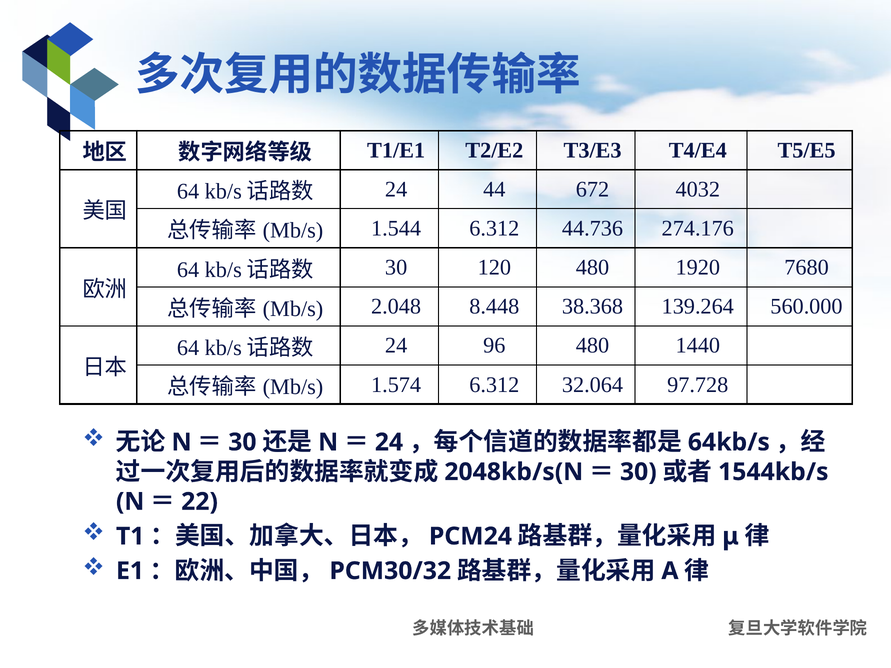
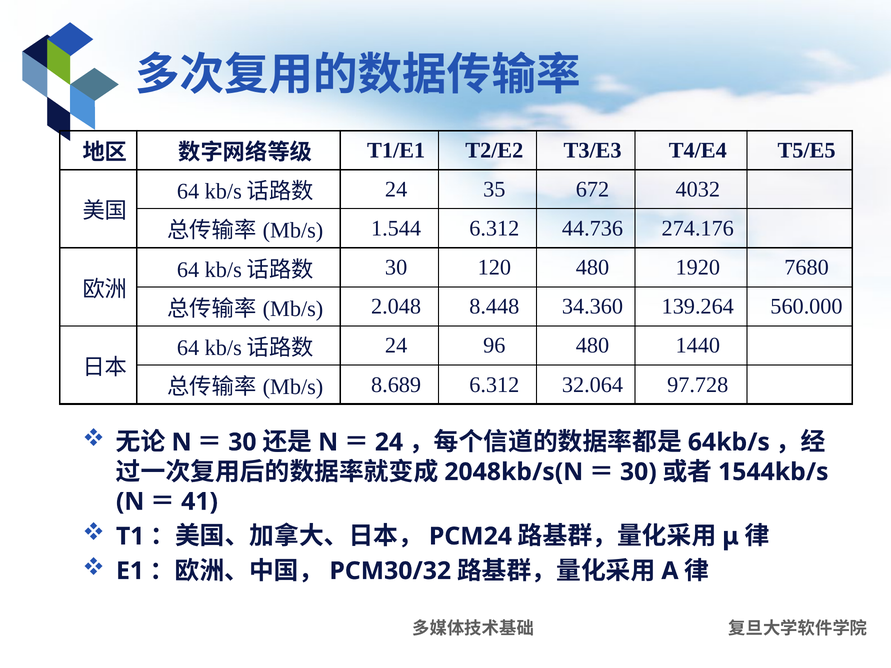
44: 44 -> 35 (494, 189)
38.368: 38.368 -> 34.360 (593, 307)
1.574: 1.574 -> 8.689 (396, 385)
22: 22 -> 41 (200, 502)
